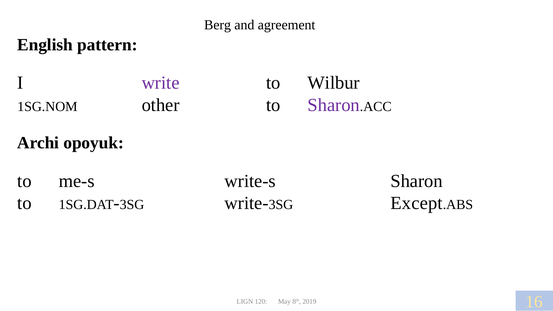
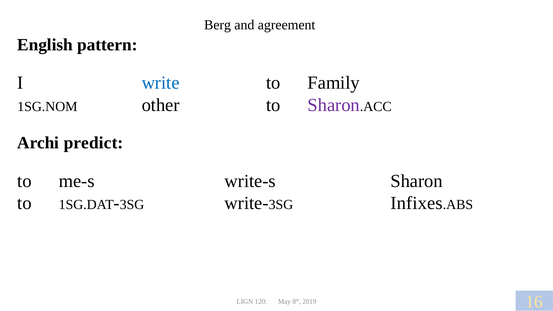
write colour: purple -> blue (161, 83)
Wilbur: Wilbur -> Family (334, 83)
opoyuk: opoyuk -> predict (94, 143)
Except: Except -> Infixes (417, 203)
